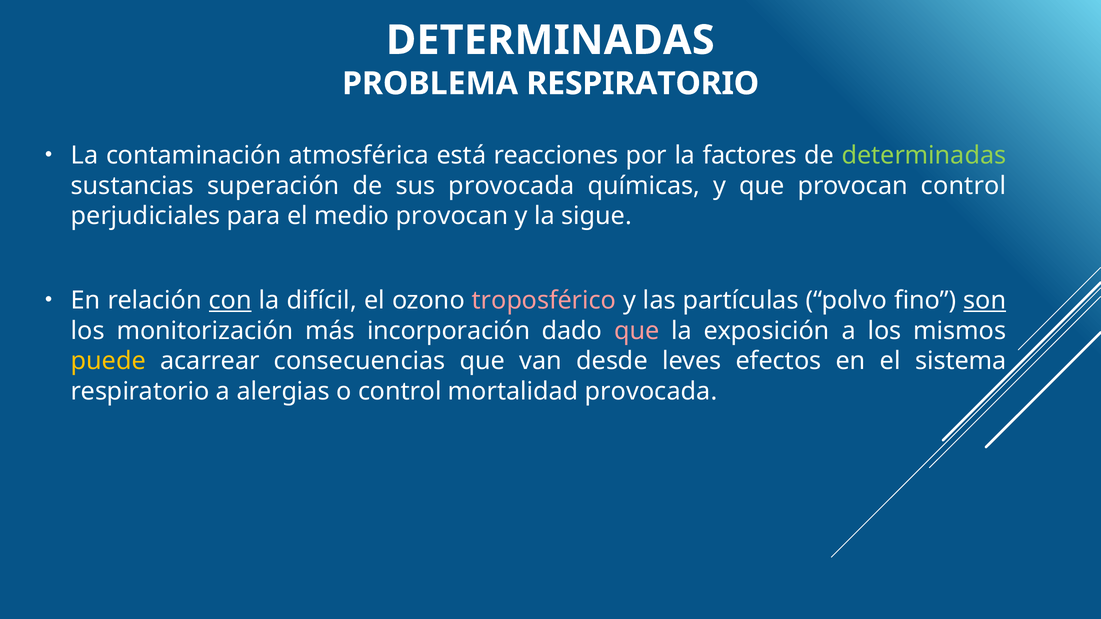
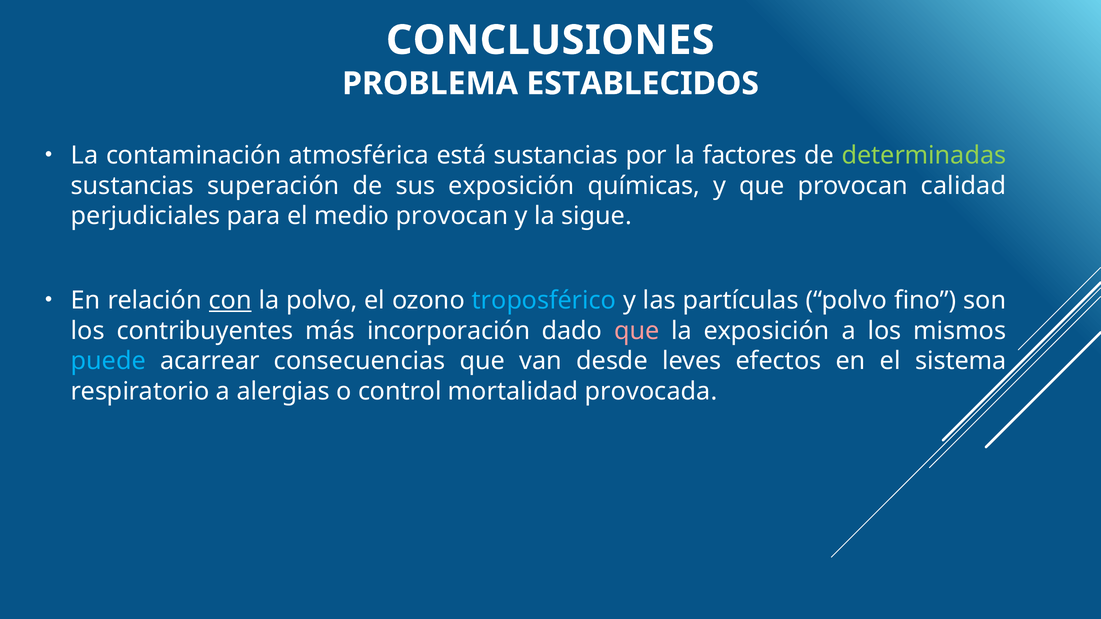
DETERMINADAS: DETERMINADAS -> CONCLUSIONES (550, 40)
PROBLEMA RESPIRATORIO: RESPIRATORIO -> ESTABLECIDOS (643, 84)
está reacciones: reacciones -> sustancias (556, 156)
sus provocada: provocada -> exposición (511, 186)
provocan control: control -> calidad (964, 186)
la difícil: difícil -> polvo (322, 301)
troposférico colour: pink -> light blue (544, 301)
son underline: present -> none (985, 301)
monitorización: monitorización -> contribuyentes (205, 331)
puede colour: yellow -> light blue (108, 361)
